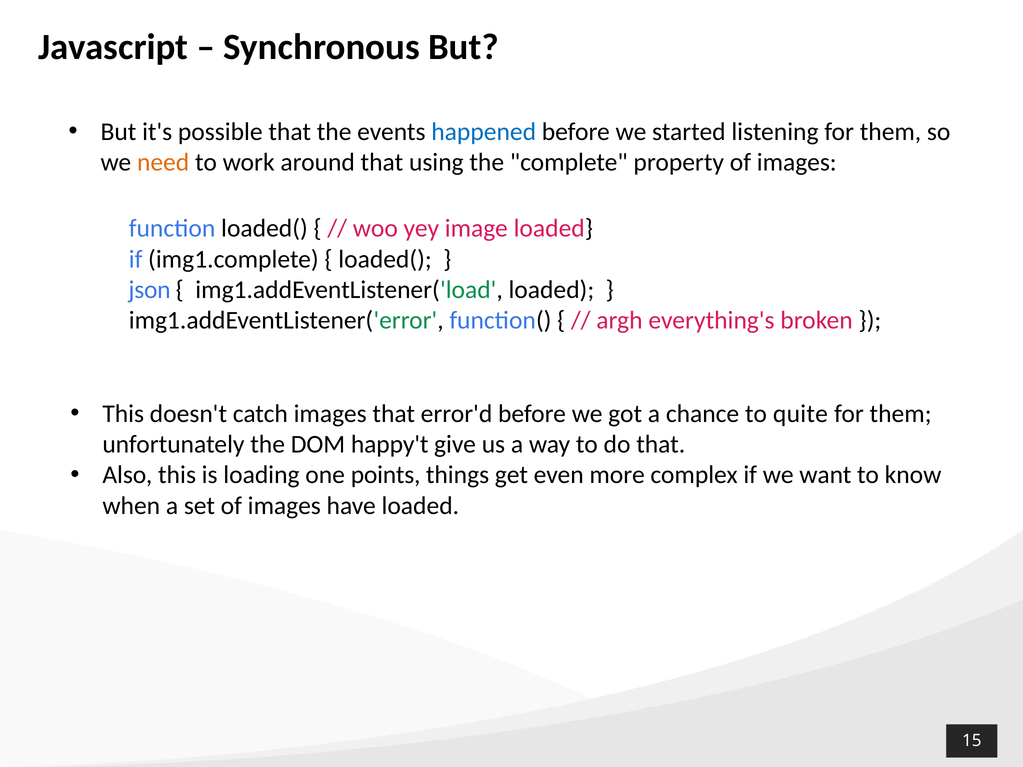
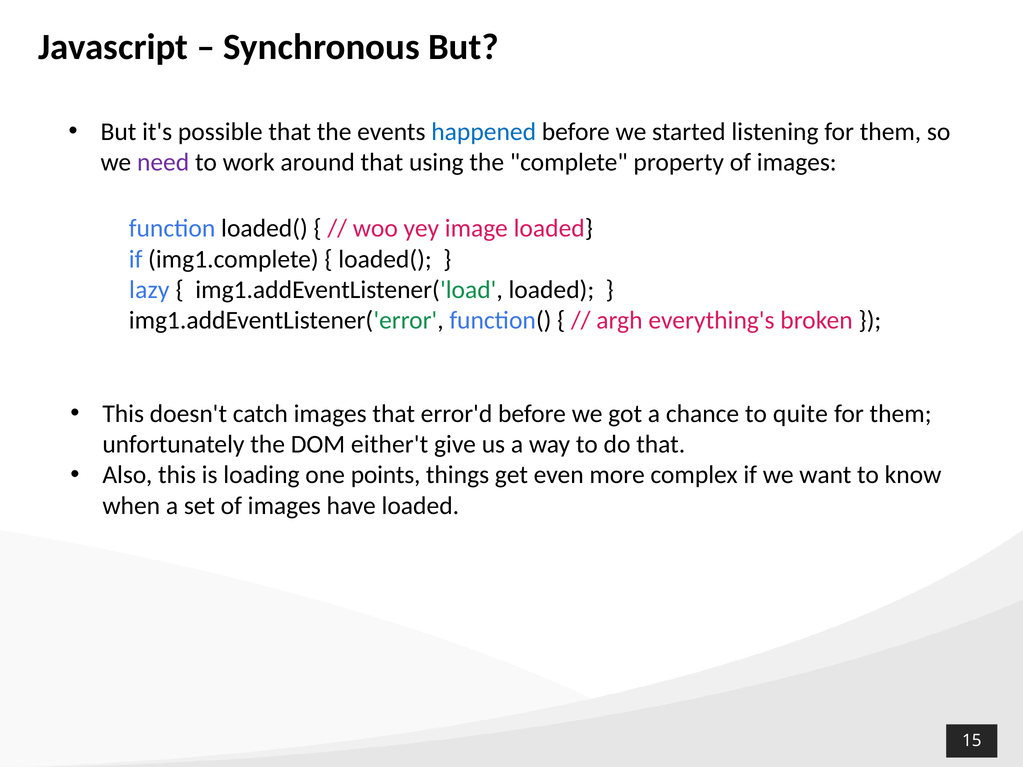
need colour: orange -> purple (163, 163)
json: json -> lazy (149, 290)
happy't: happy't -> either't (390, 444)
